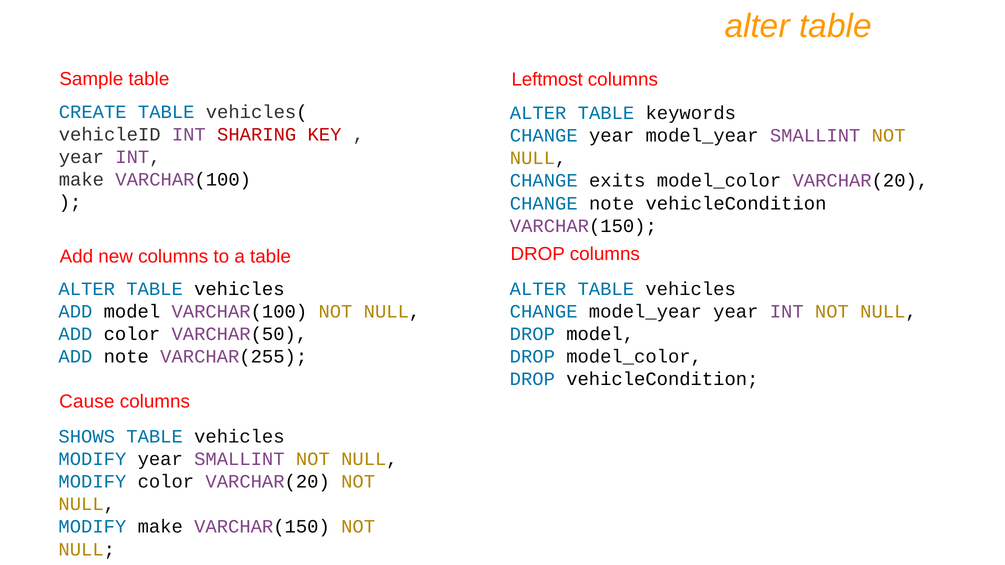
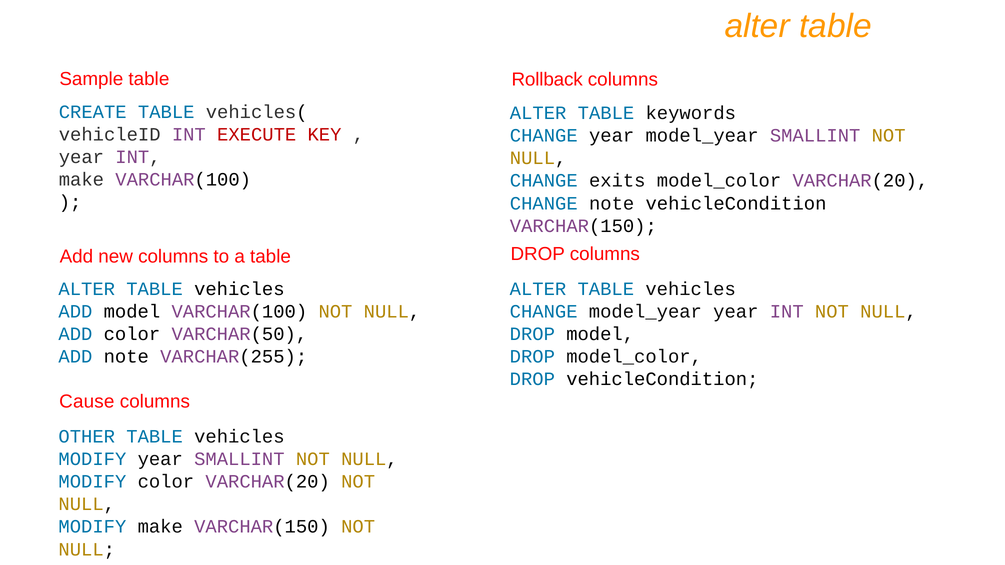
Leftmost: Leftmost -> Rollback (547, 79)
SHARING: SHARING -> EXECUTE (257, 135)
SHOWS: SHOWS -> OTHER (87, 437)
